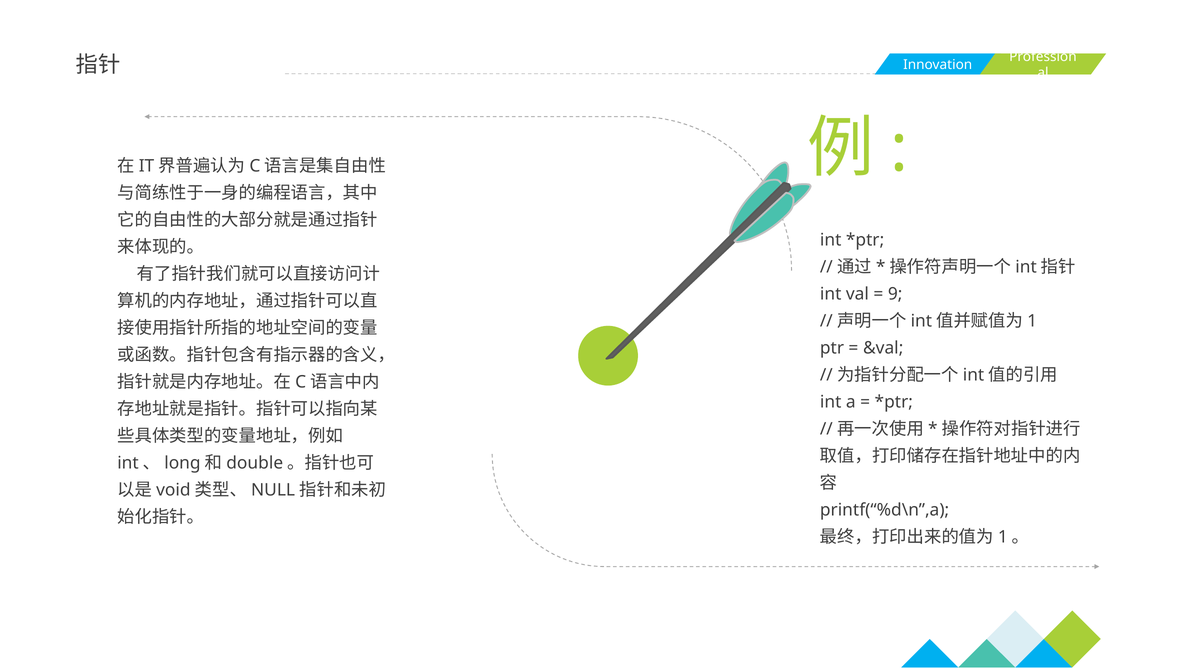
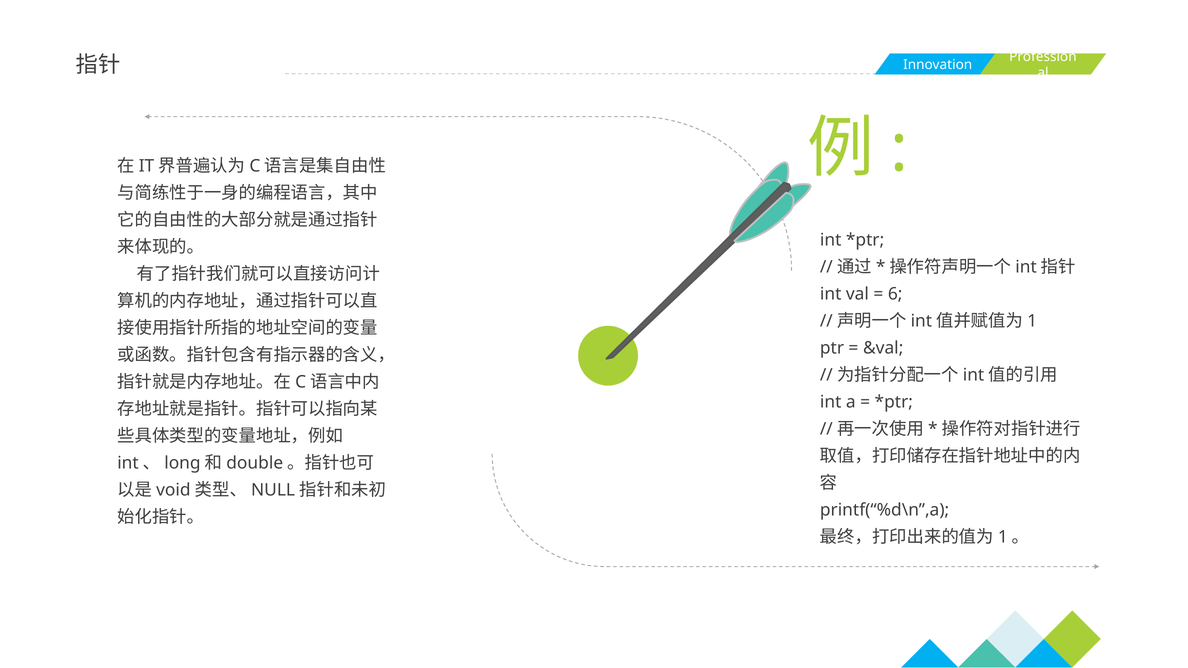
9: 9 -> 6 (895, 294)
